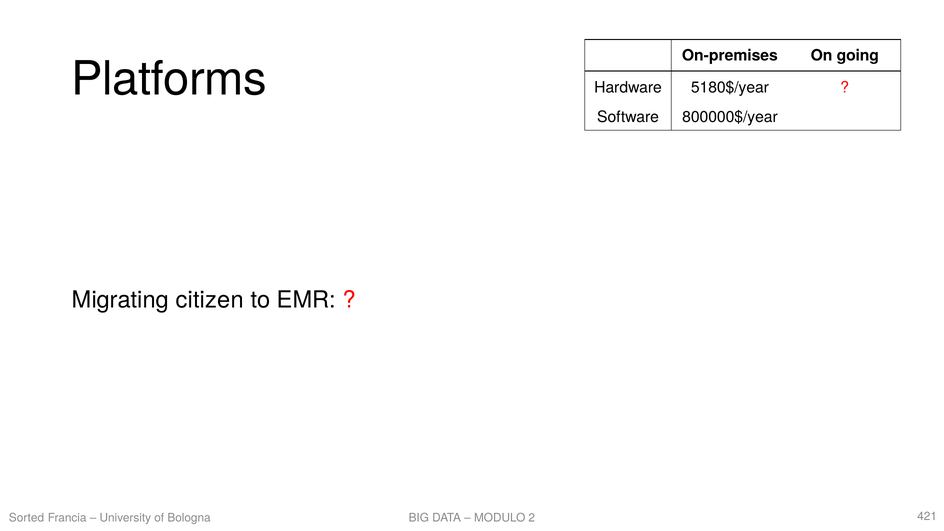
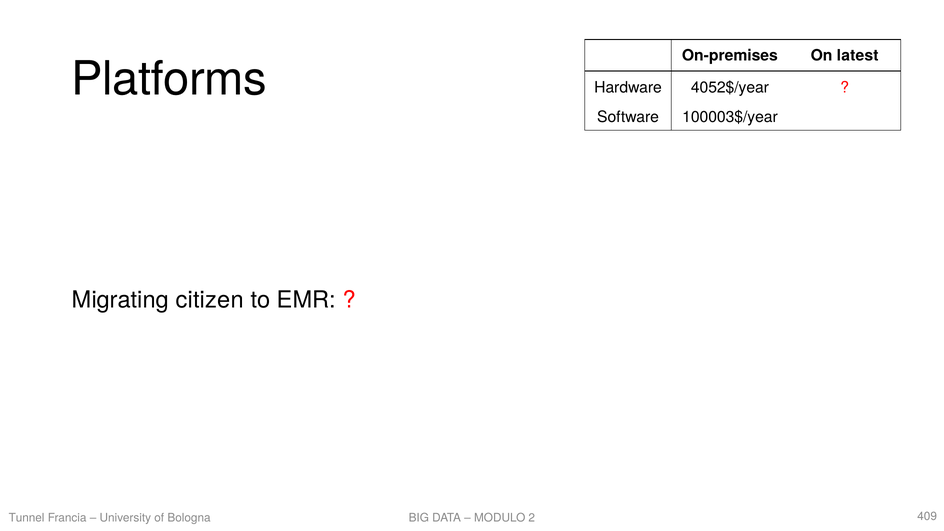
going: going -> latest (858, 55)
5180$/year: 5180$/year -> 4052$/year (730, 87)
800000$/year: 800000$/year -> 100003$/year (730, 117)
Sorted: Sorted -> Tunnel (27, 518)
421: 421 -> 409 (927, 516)
